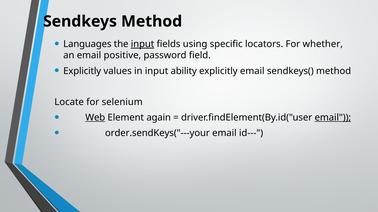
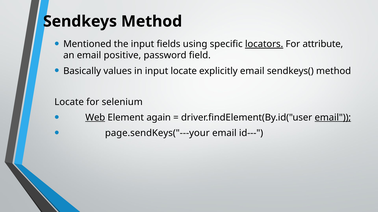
Languages: Languages -> Mentioned (87, 44)
input underline: present -> none (143, 44)
locators underline: none -> present (264, 44)
whether: whether -> attribute (323, 44)
Explicitly: Explicitly -> Basically (82, 71)
input ability: ability -> locate (184, 71)
order.sendKeys("---your: order.sendKeys("---your -> page.sendKeys("---your (157, 133)
